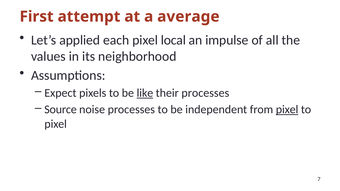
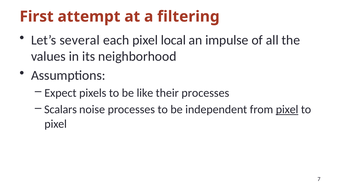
average: average -> filtering (188, 17)
applied: applied -> several (80, 40)
like underline: present -> none (145, 93)
Source: Source -> Scalars (61, 110)
